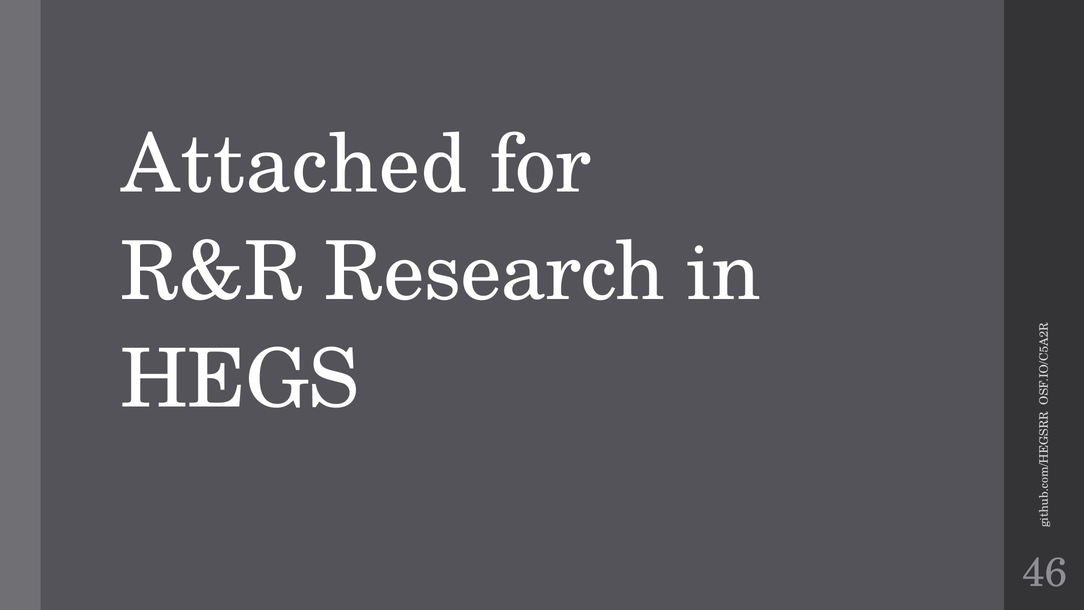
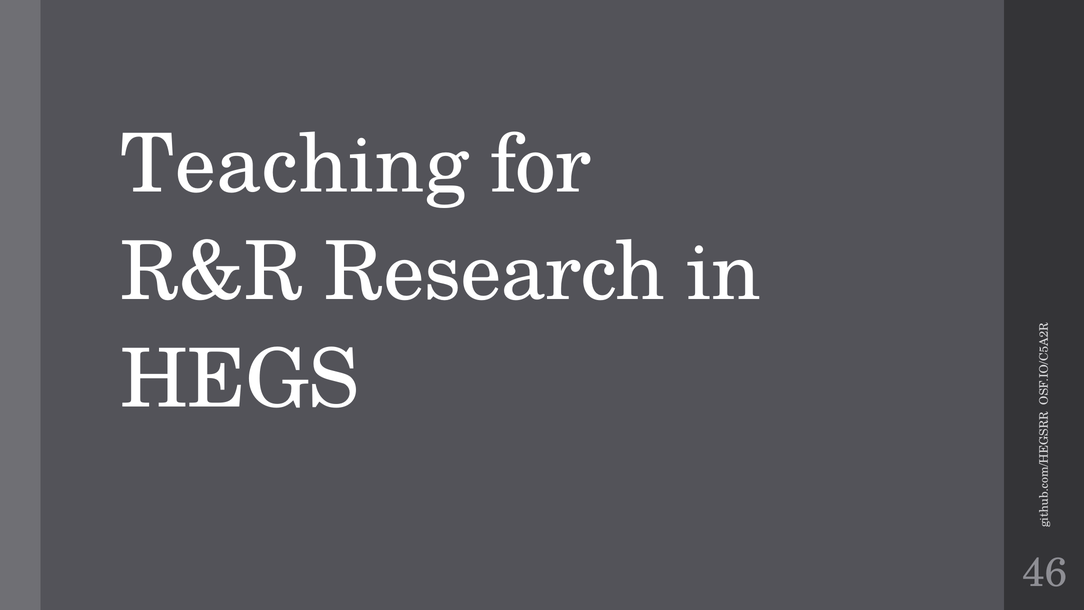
Attached: Attached -> Teaching (294, 165)
